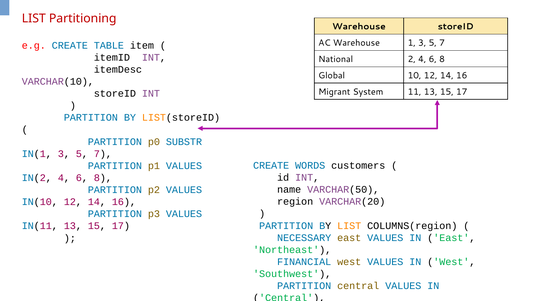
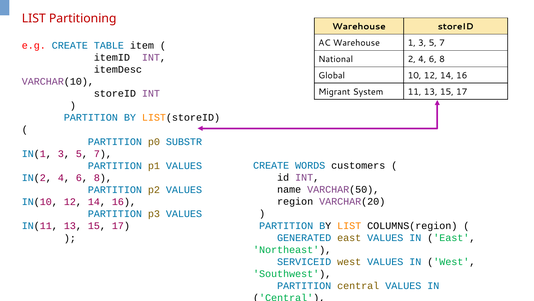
NECESSARY: NECESSARY -> GENERATED (304, 237)
FINANCIAL: FINANCIAL -> SERVICEID (304, 261)
